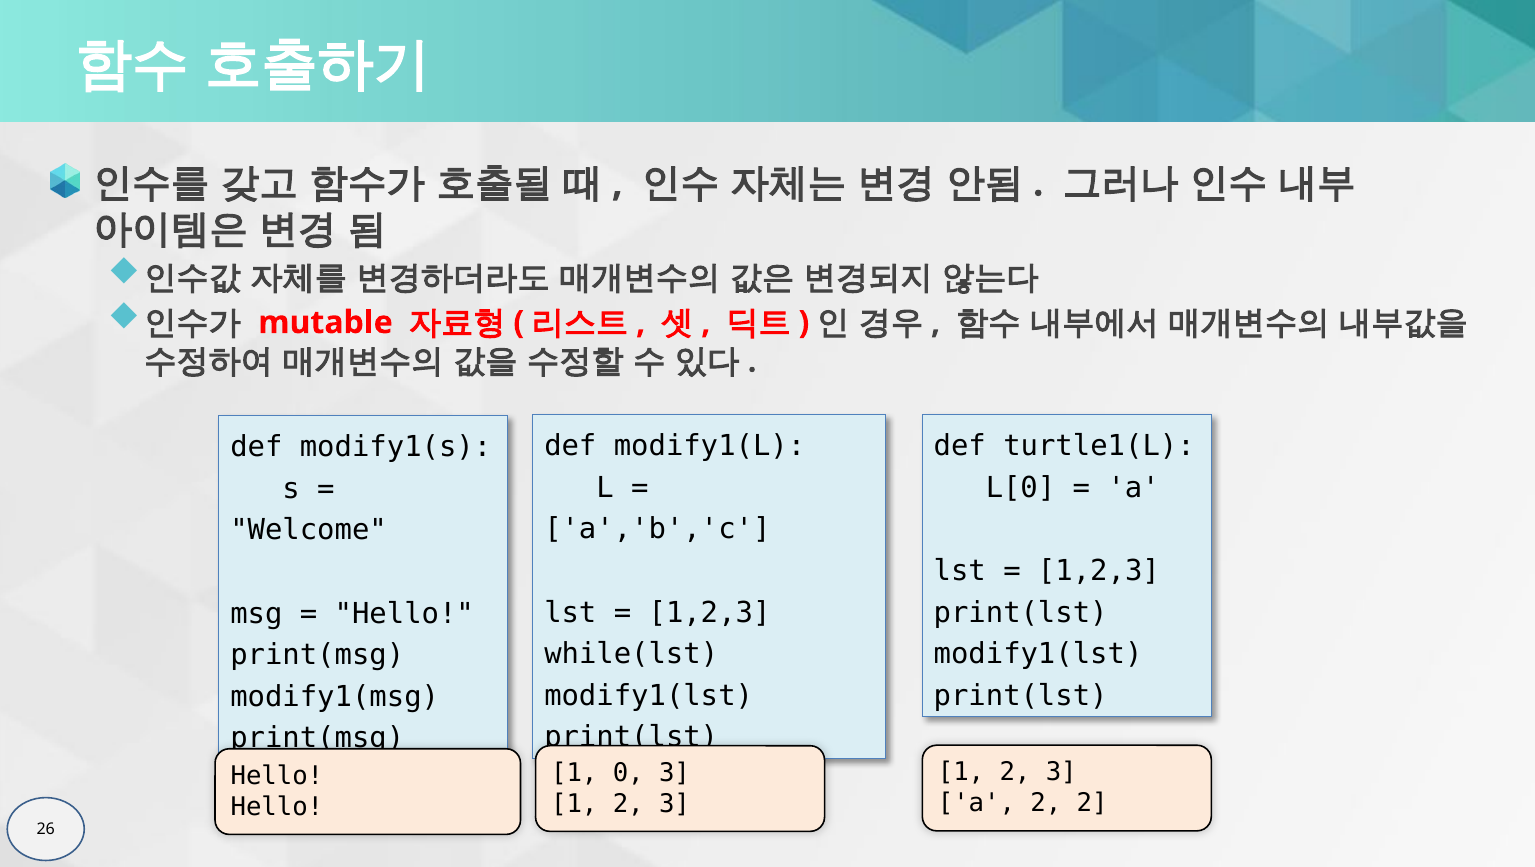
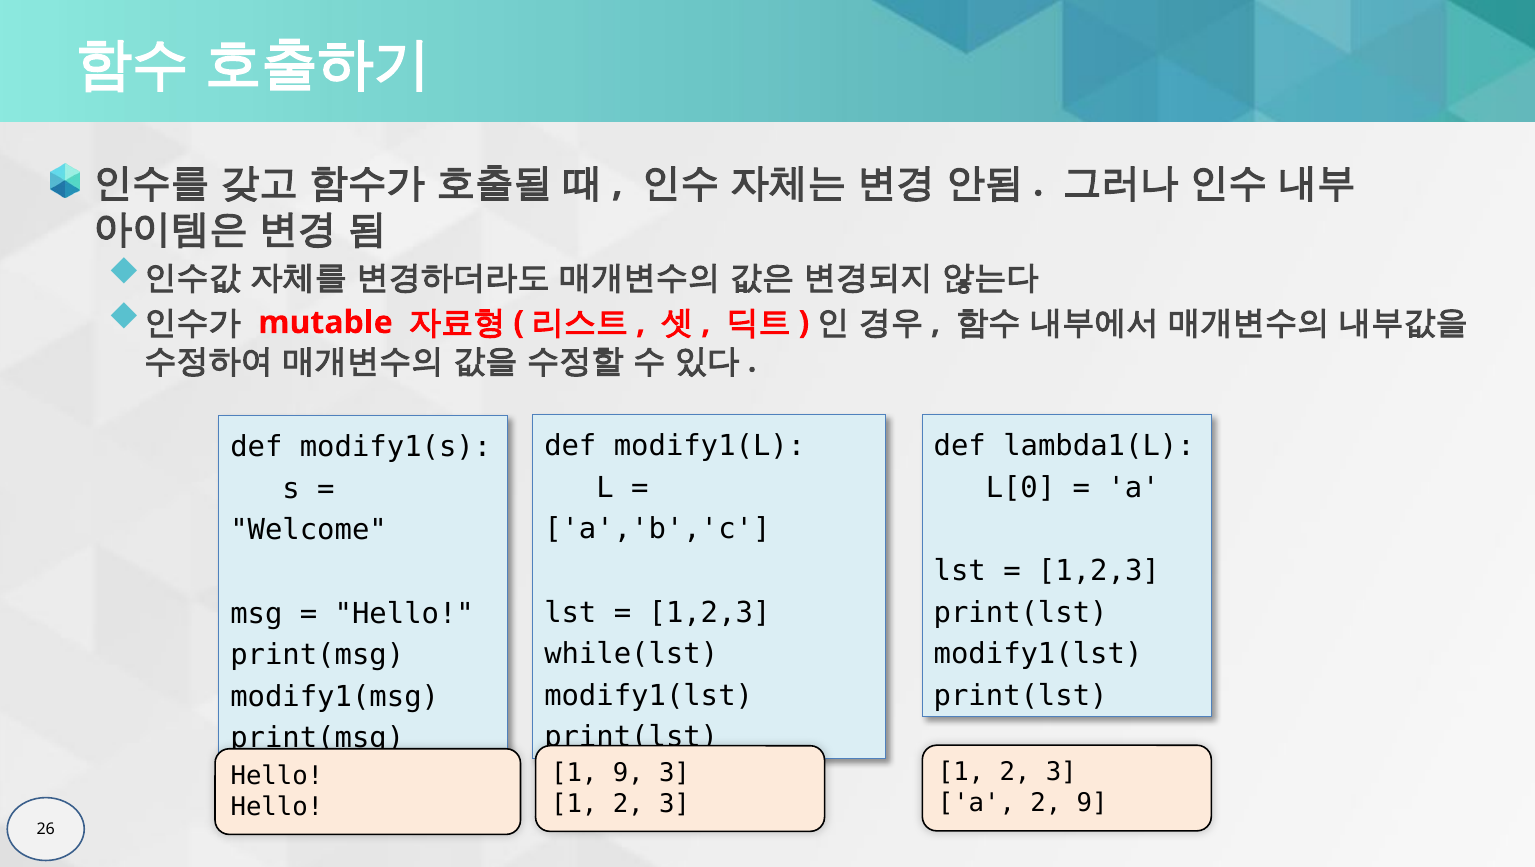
turtle1(L: turtle1(L -> lambda1(L (1099, 447)
1 0: 0 -> 9 (628, 773)
2 2: 2 -> 9 (1092, 804)
